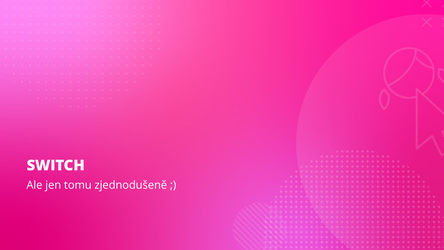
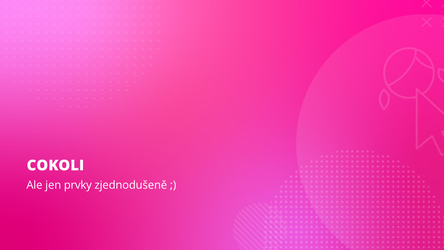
SWITCH: SWITCH -> COKOLI (56, 165)
tomu: tomu -> prvky (78, 185)
